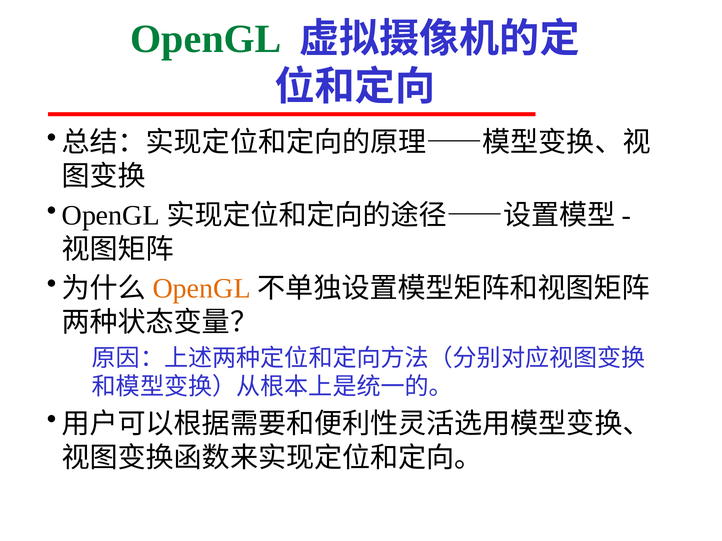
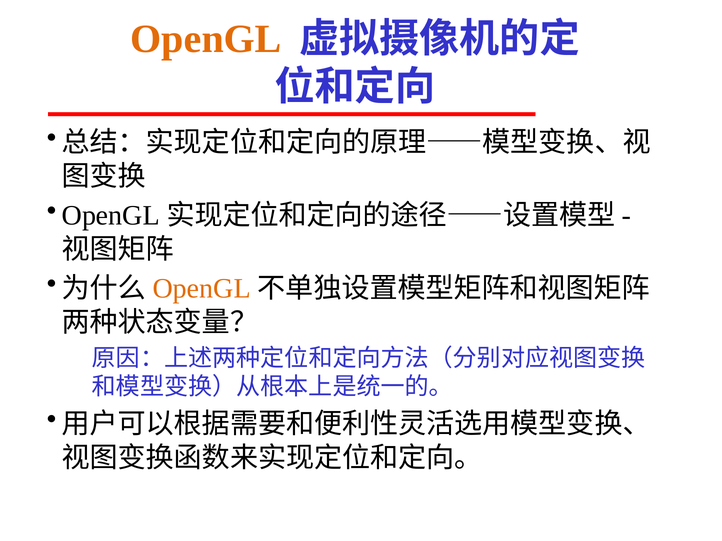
OpenGL colour: green -> orange (206, 39)
